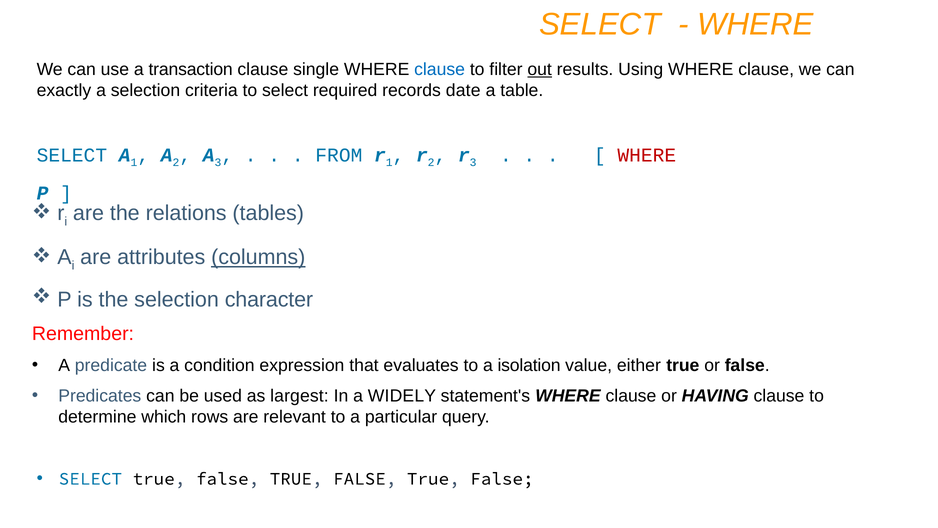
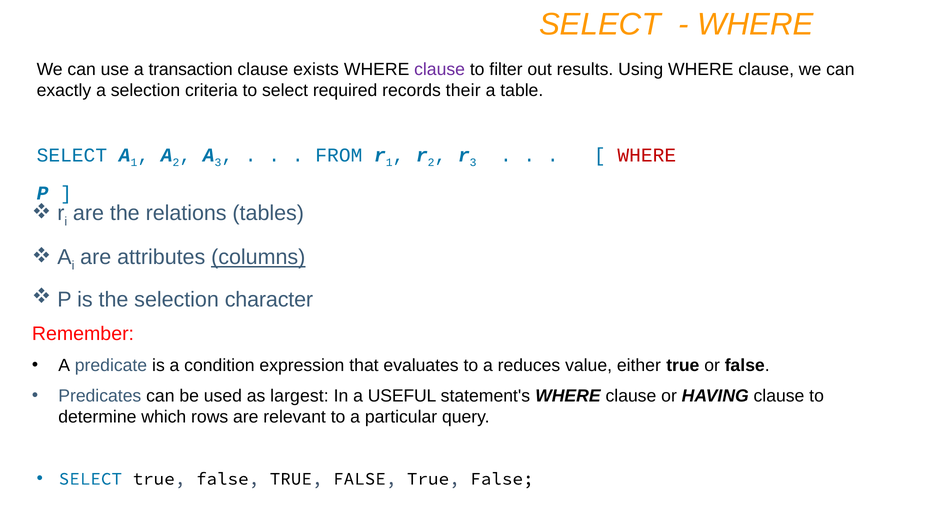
single: single -> exists (316, 69)
clause colour: blue -> purple (440, 69)
out underline: present -> none (540, 69)
date: date -> their (463, 90)
isolation: isolation -> reduces (529, 365)
WIDELY: WIDELY -> USEFUL (402, 396)
